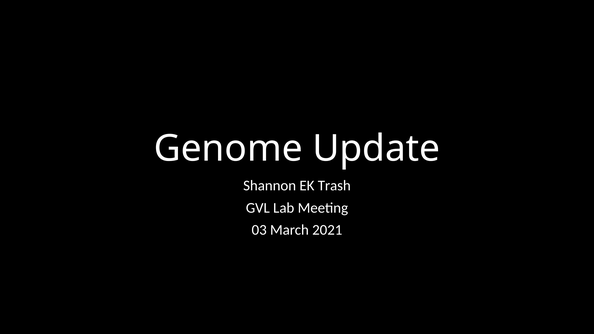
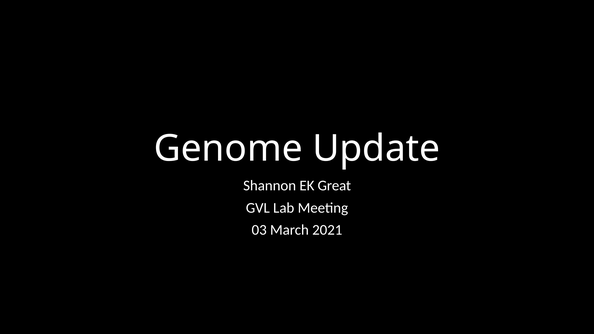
Trash: Trash -> Great (334, 186)
